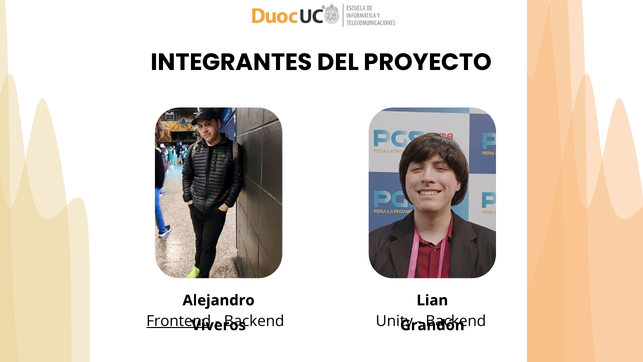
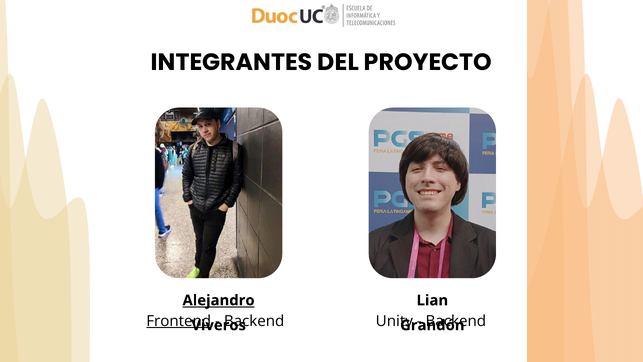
Alejandro underline: none -> present (219, 300)
